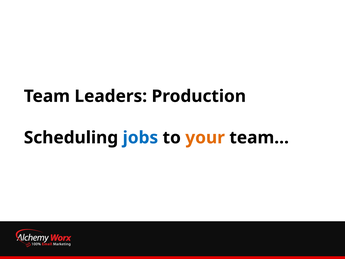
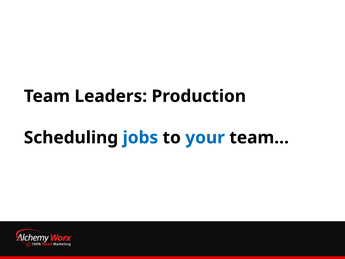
your colour: orange -> blue (205, 138)
